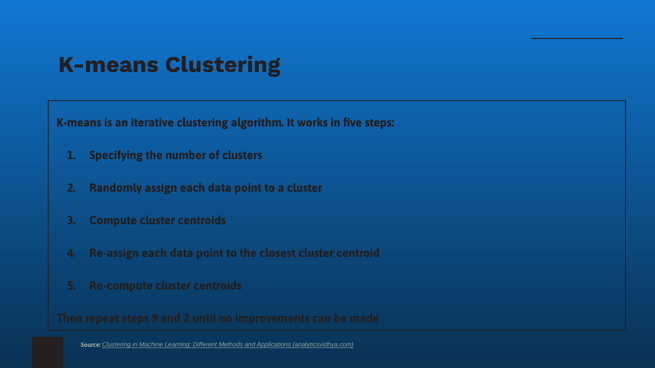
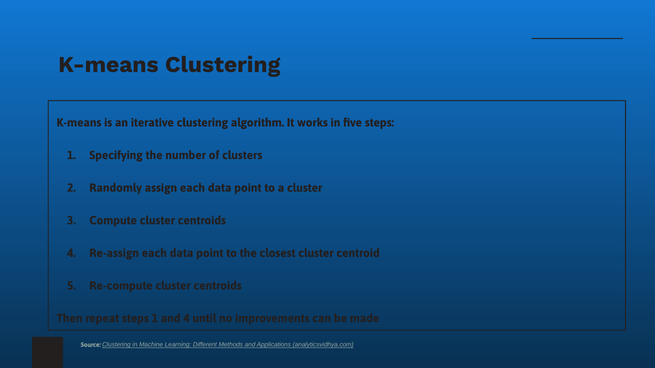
repeat steps 9: 9 -> 1 (155, 319)
and 2: 2 -> 4 (186, 319)
